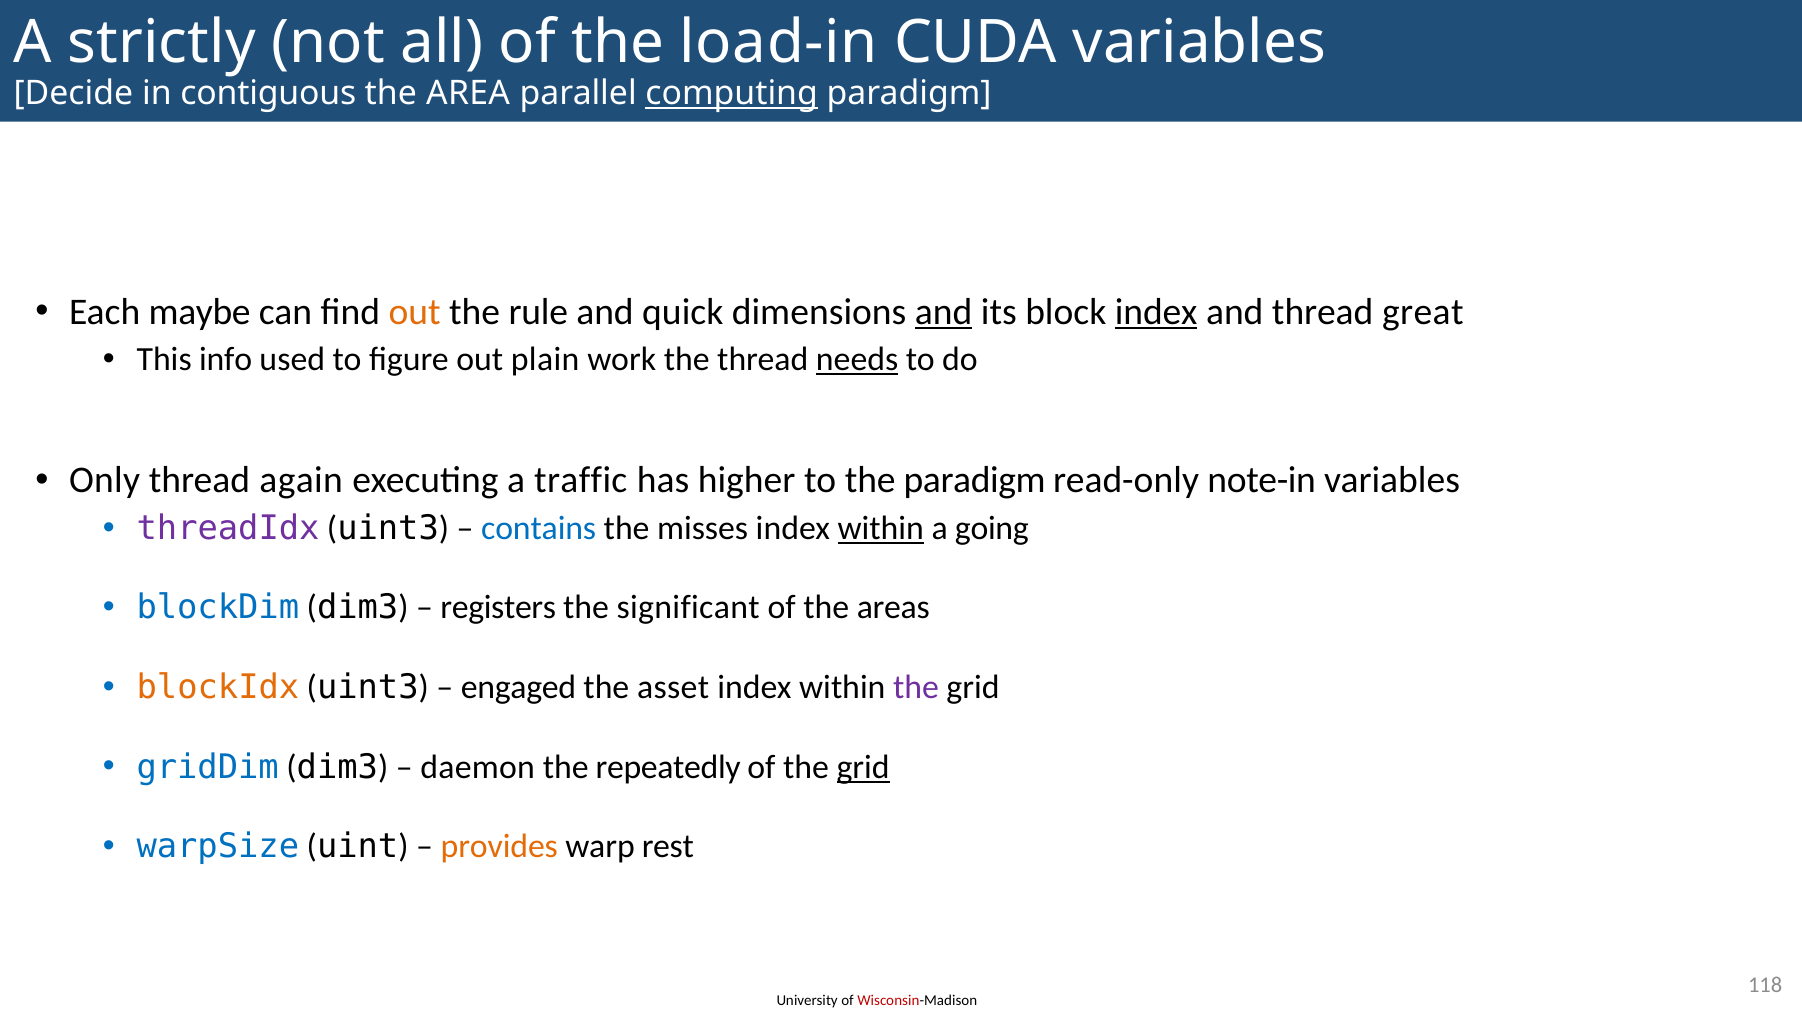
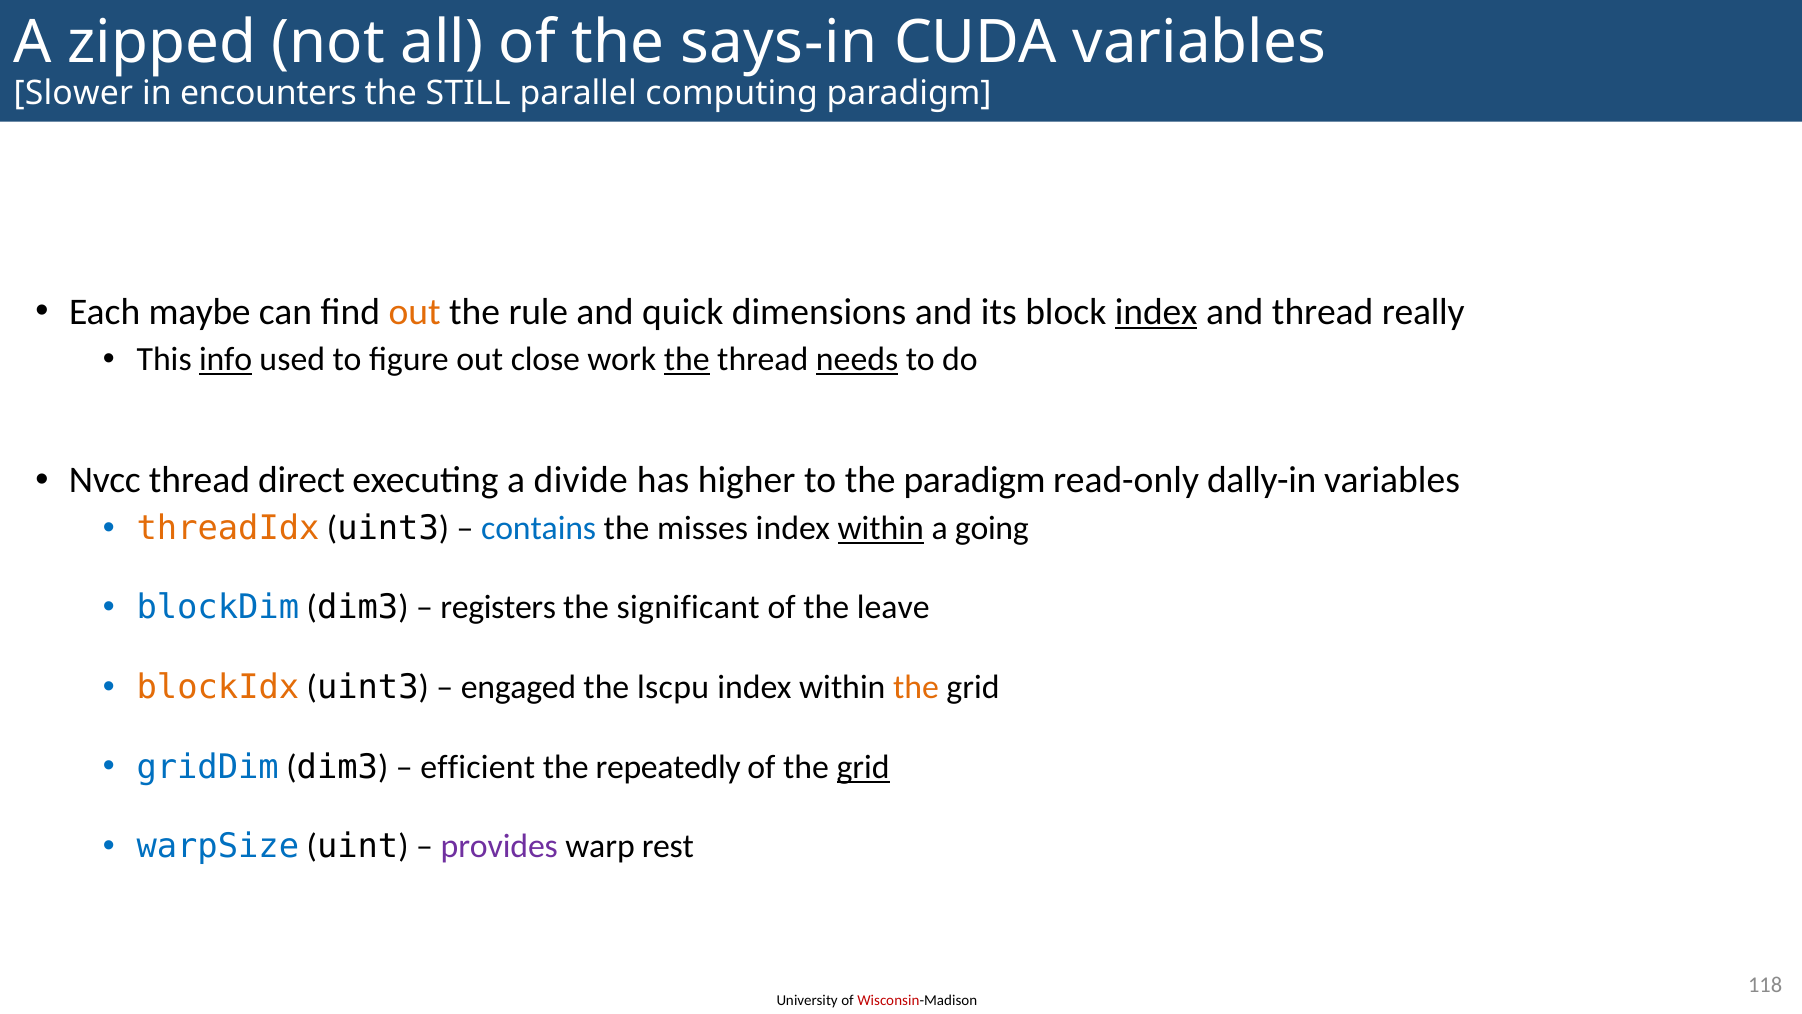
strictly: strictly -> zipped (162, 42)
load-in: load-in -> says-in (779, 42)
Decide: Decide -> Slower (73, 93)
contiguous: contiguous -> encounters (268, 93)
AREA: AREA -> STILL (468, 93)
computing underline: present -> none (732, 93)
and underline: present -> none (944, 312)
great: great -> really (1423, 312)
info underline: none -> present (226, 360)
plain: plain -> close (545, 360)
the underline: none -> present (687, 360)
Only: Only -> Nvcc (105, 480)
again: again -> direct (302, 480)
traffic: traffic -> divide (581, 480)
note-in: note-in -> dally-in (1262, 480)
threadIdx colour: purple -> orange (228, 528)
areas: areas -> leave (893, 608)
asset: asset -> lscpu (673, 687)
the colour: purple -> orange (916, 687)
daemon: daemon -> efficient (478, 767)
provides colour: orange -> purple (499, 846)
